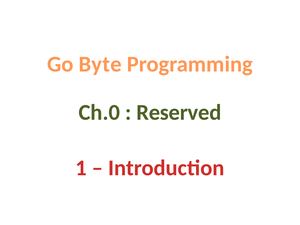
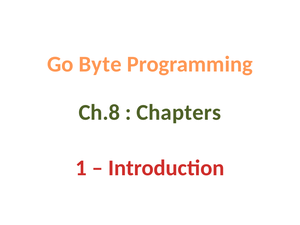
Ch.0: Ch.0 -> Ch.8 (99, 112)
Reserved: Reserved -> Chapters (179, 112)
